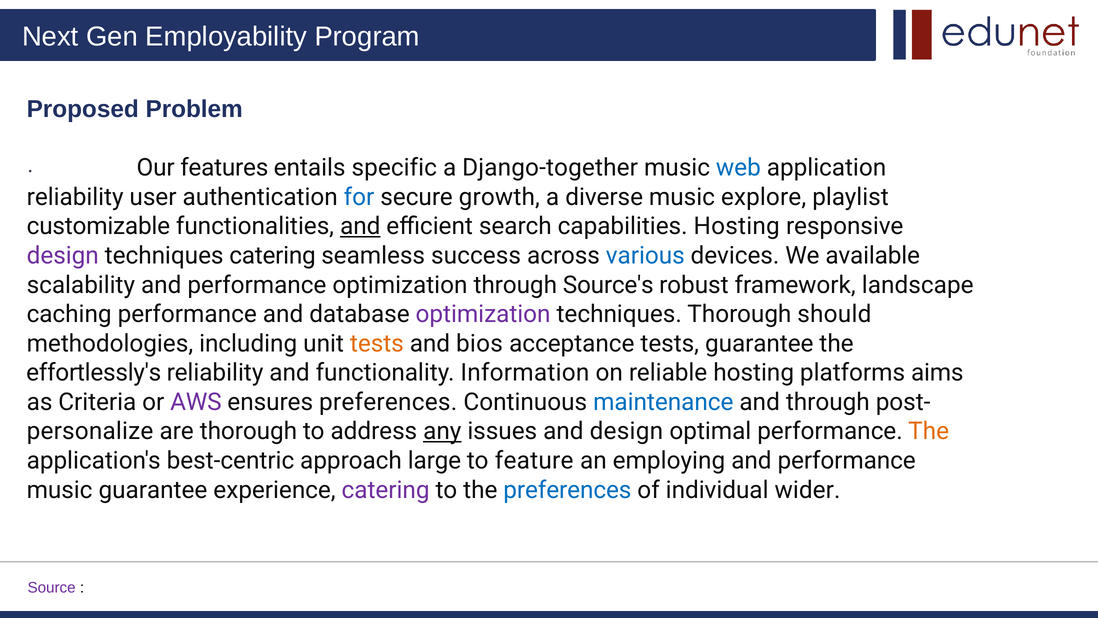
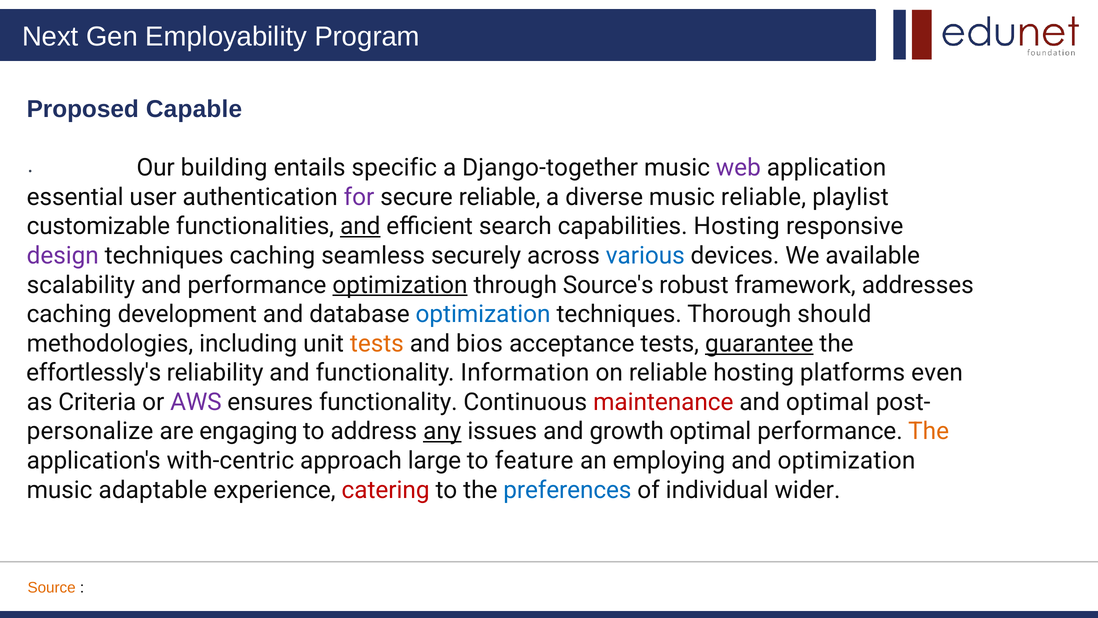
Problem: Problem -> Capable (194, 109)
features: features -> building (224, 168)
web colour: blue -> purple (738, 168)
reliability: reliability -> essential (75, 197)
for colour: blue -> purple (359, 197)
secure growth: growth -> reliable (499, 197)
music explore: explore -> reliable (764, 197)
techniques catering: catering -> caching (272, 256)
success: success -> securely (476, 256)
optimization underline: none -> present (400, 285)
landscape: landscape -> addresses (918, 285)
caching performance: performance -> development (187, 314)
optimization colour: purple -> blue (483, 314)
guarantee underline: none -> present (759, 343)
aims: aims -> even (937, 373)
ensures preferences: preferences -> functionality (388, 402)
maintenance colour: blue -> red (663, 402)
and through: through -> optimal (828, 402)
are thorough: thorough -> engaging (249, 431)
and design: design -> growth (627, 431)
best-centric: best-centric -> with-centric (230, 460)
performance: performance -> optimization (846, 460)
music guarantee: guarantee -> adaptable (153, 490)
catering colour: purple -> red (386, 490)
Source colour: purple -> orange (52, 587)
